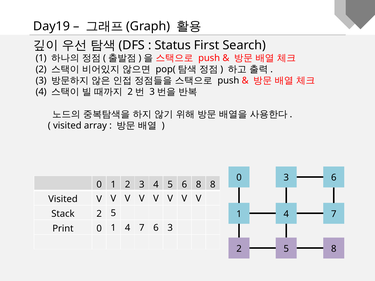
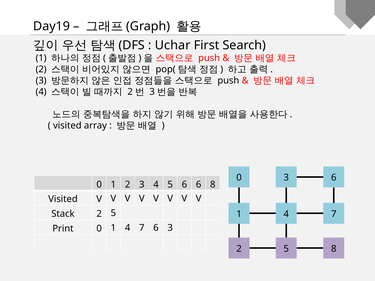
Status: Status -> Uchar (173, 45)
6 8: 8 -> 6 (199, 185)
